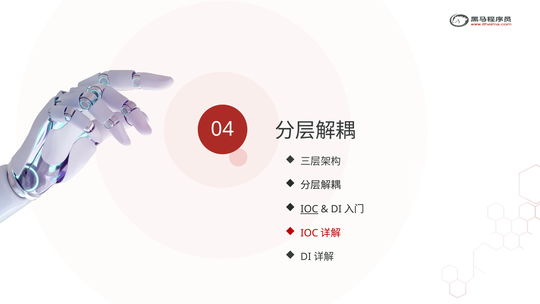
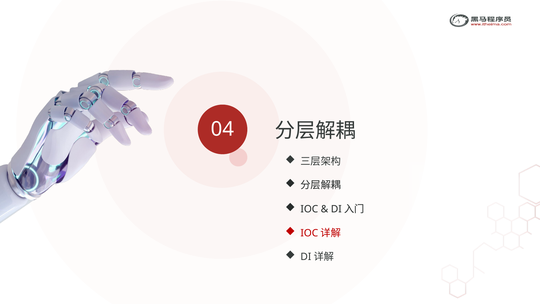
IOC underline: present -> none (309, 209)
